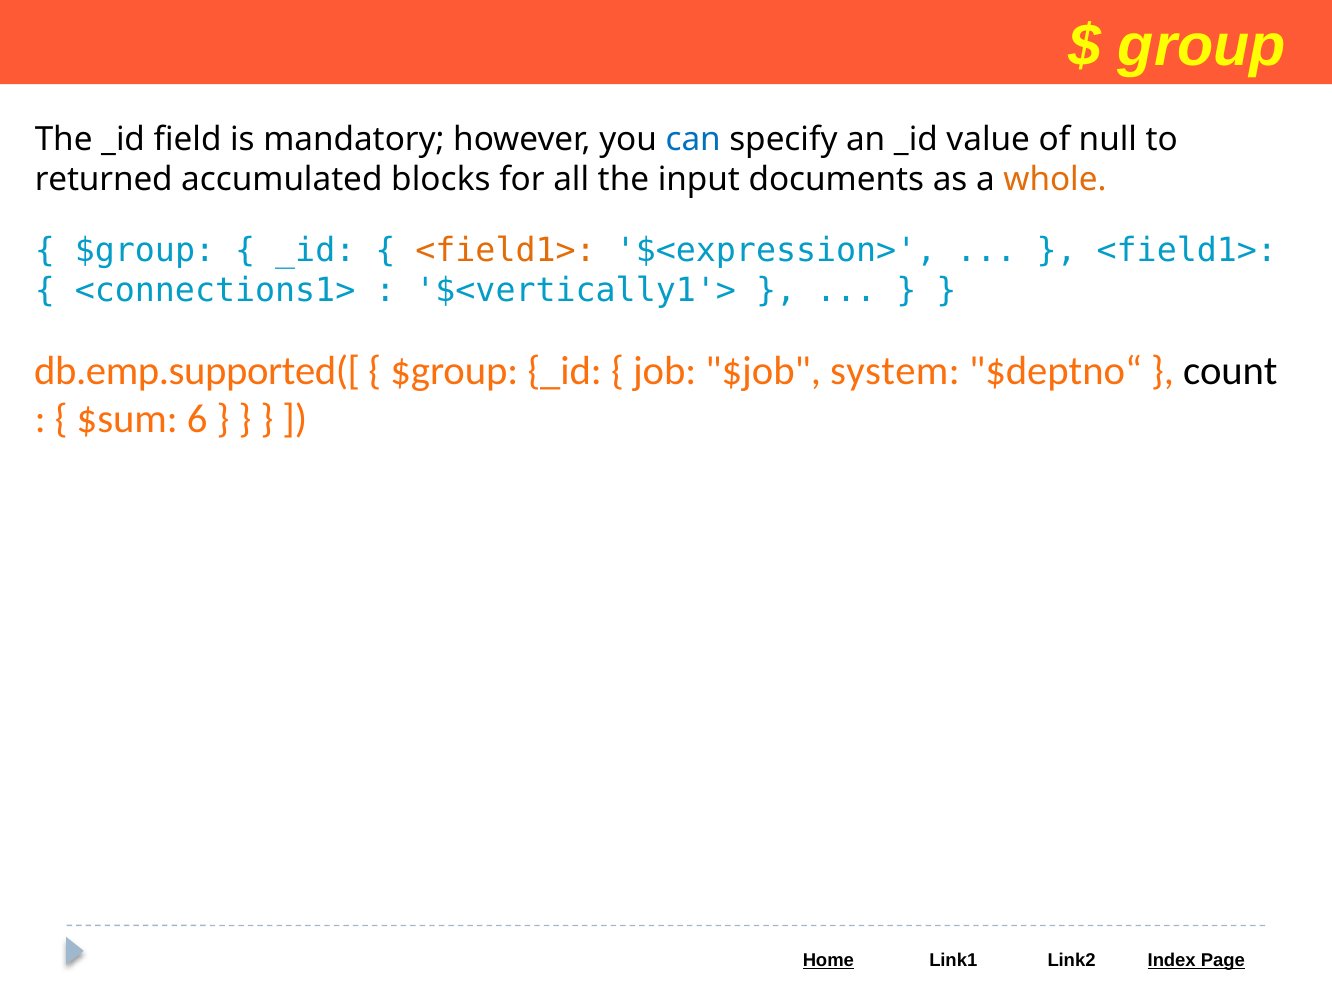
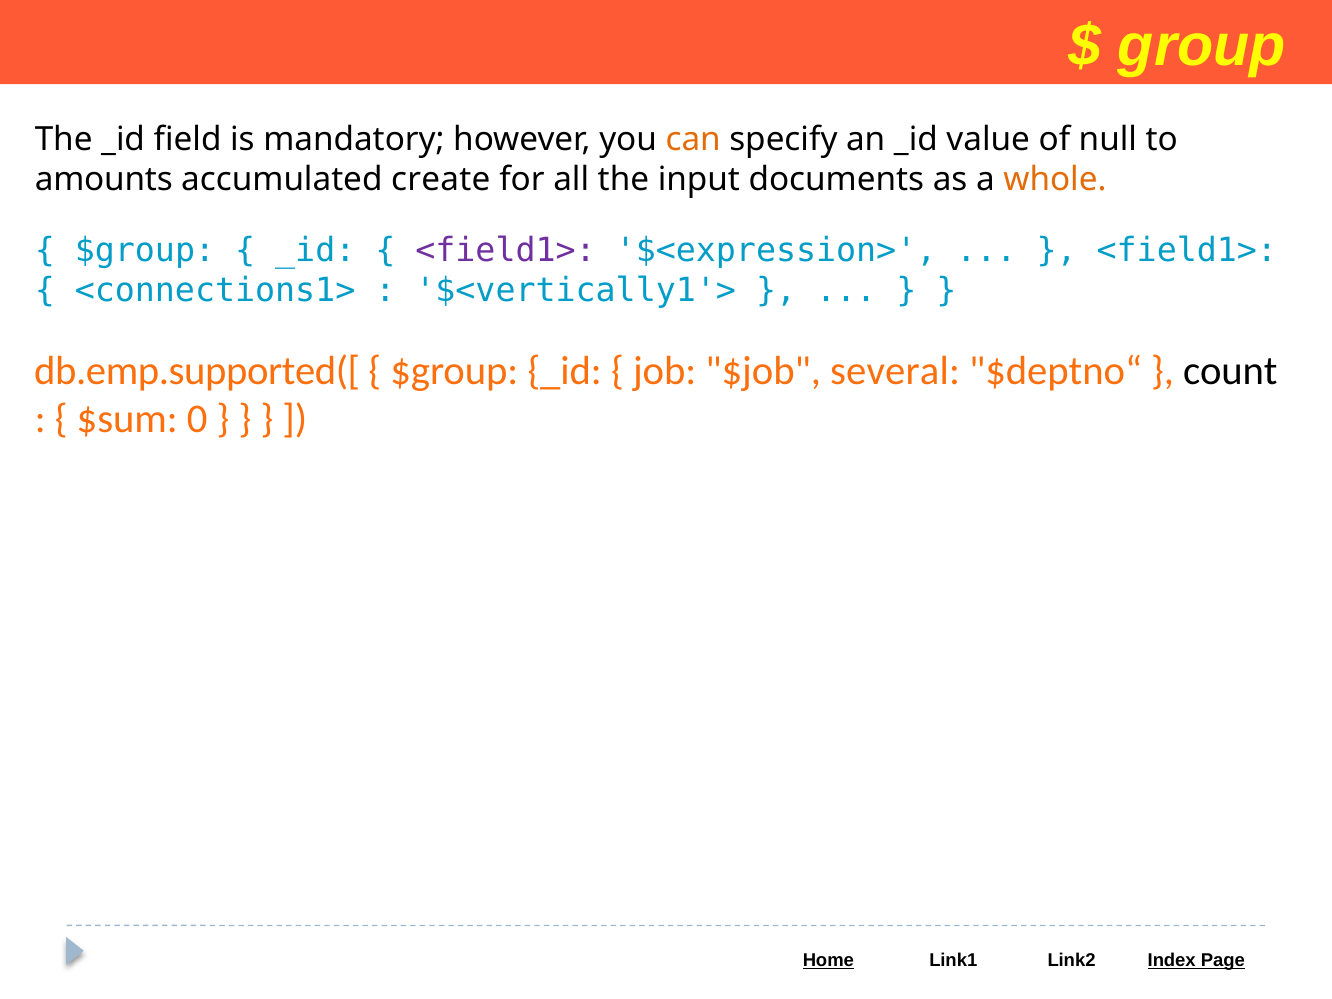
can colour: blue -> orange (693, 140)
returned: returned -> amounts (104, 180)
blocks: blocks -> create (441, 180)
<field1> colour: orange -> purple (506, 251)
system: system -> several (895, 371)
6: 6 -> 0 (197, 419)
